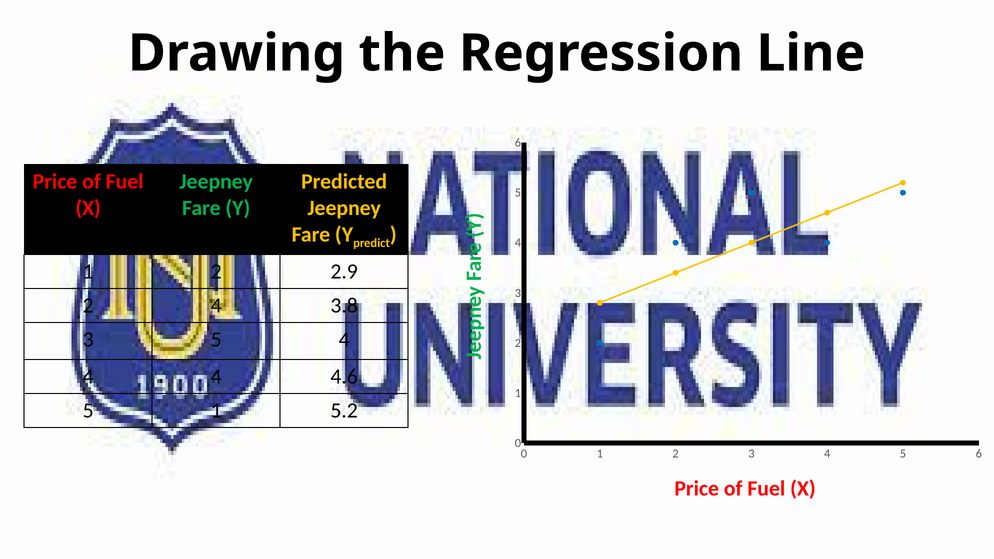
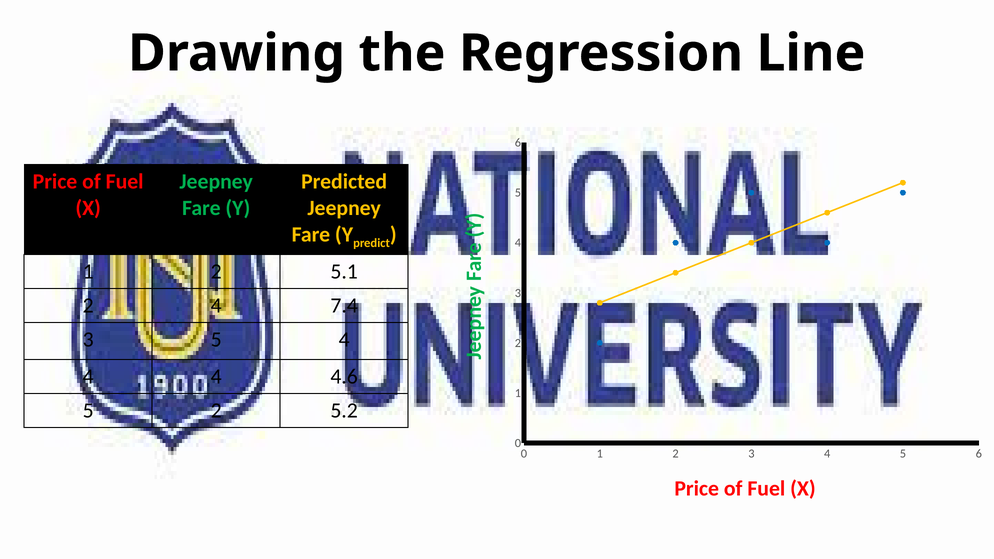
2.9: 2.9 -> 5.1 (344, 272)
3.8: 3.8 -> 7.4 (344, 306)
5 1: 1 -> 2 (216, 411)
